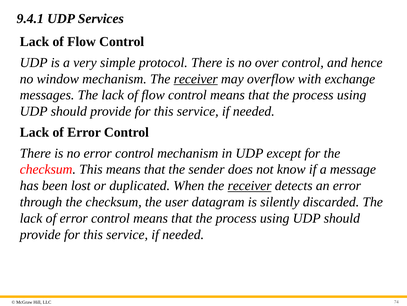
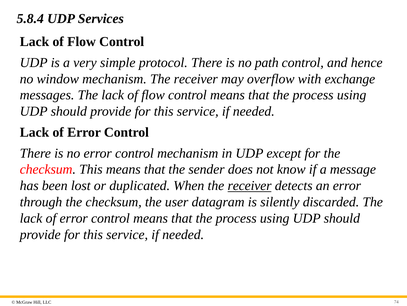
9.4.1: 9.4.1 -> 5.8.4 (30, 19)
over: over -> path (267, 62)
receiver underline: present -> none (196, 79)
